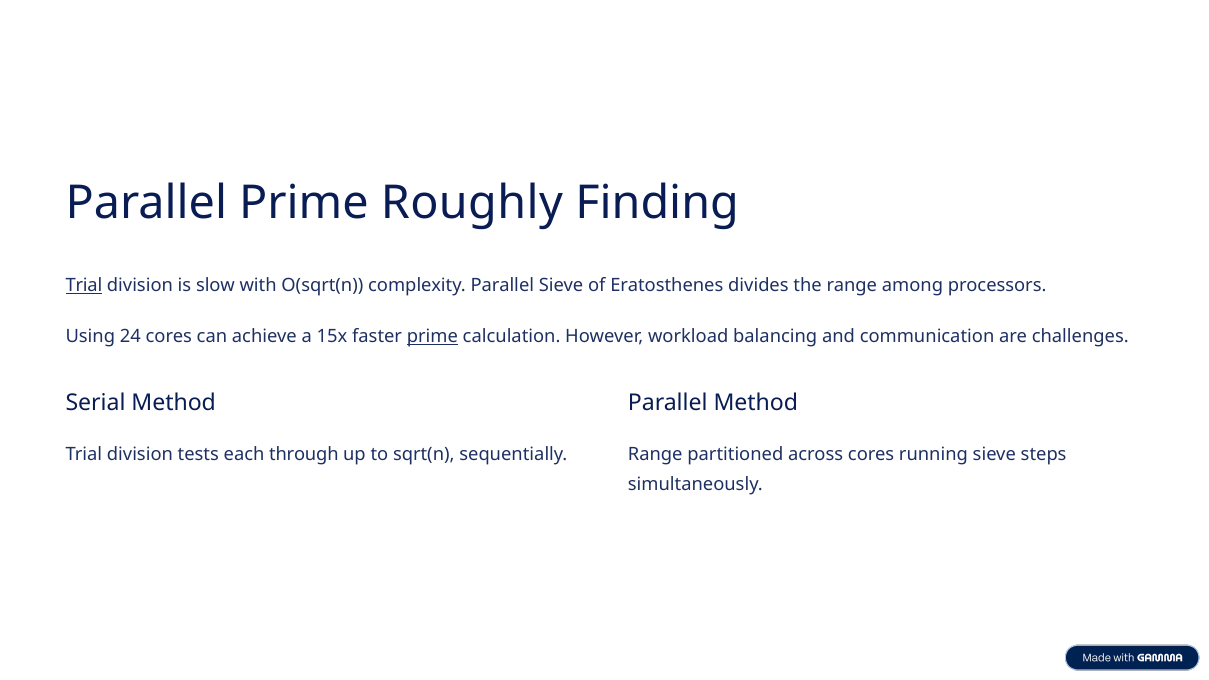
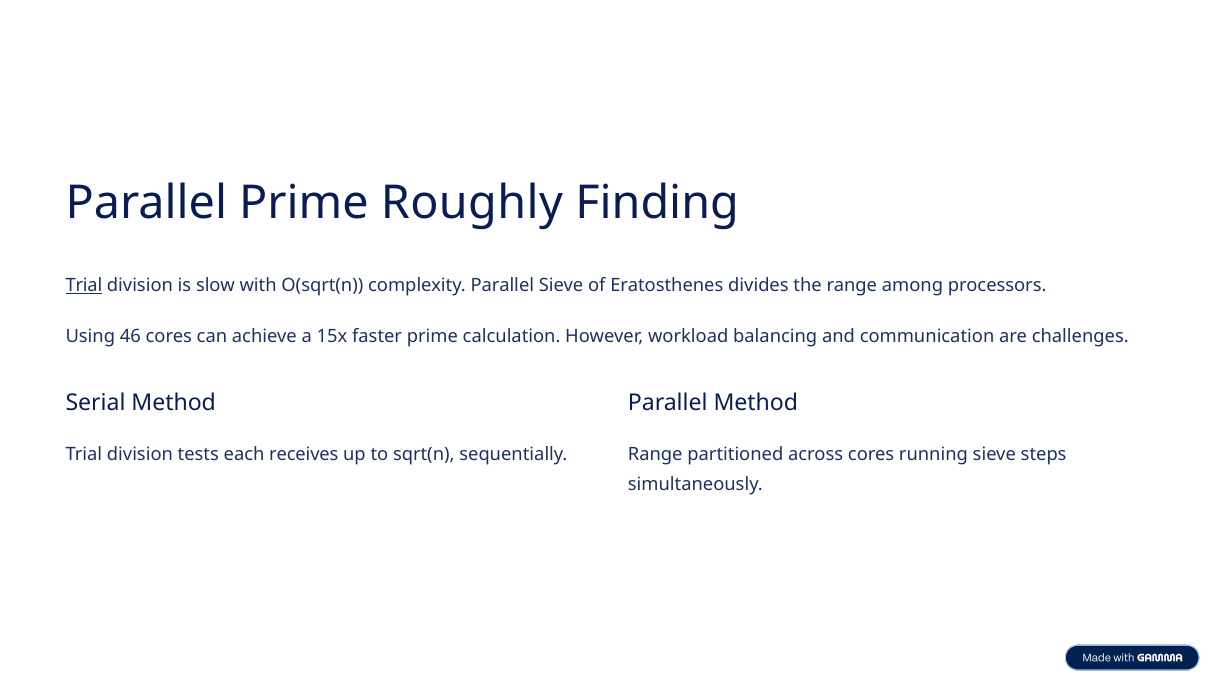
24: 24 -> 46 (130, 336)
prime underline: present -> none (432, 336)
through: through -> receives (304, 454)
